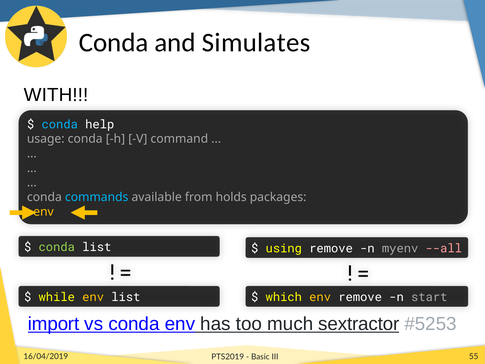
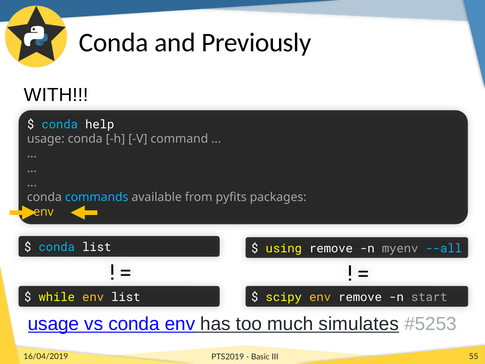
Simulates: Simulates -> Previously (256, 42)
holds: holds -> pyfits (231, 197)
conda colour: light green -> light blue (57, 247)
--all colour: pink -> light blue (444, 248)
which: which -> scipy (284, 297)
import: import -> usage (53, 324)
sextractor: sextractor -> simulates (359, 324)
